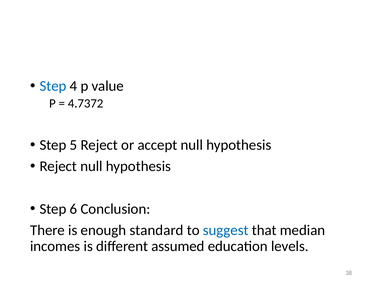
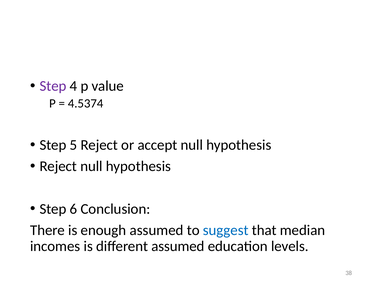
Step colour: blue -> purple (53, 86)
4.7372: 4.7372 -> 4.5374 (86, 104)
enough standard: standard -> assumed (157, 231)
